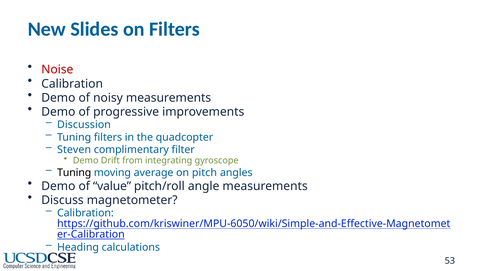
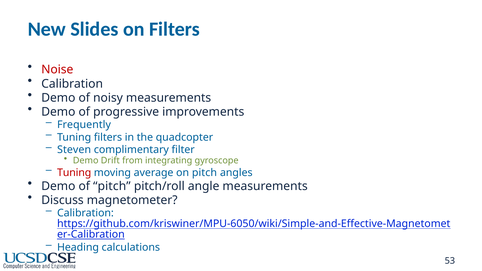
Discussion: Discussion -> Frequently (84, 125)
Tuning colour: black -> red (74, 173)
of value: value -> pitch (112, 186)
